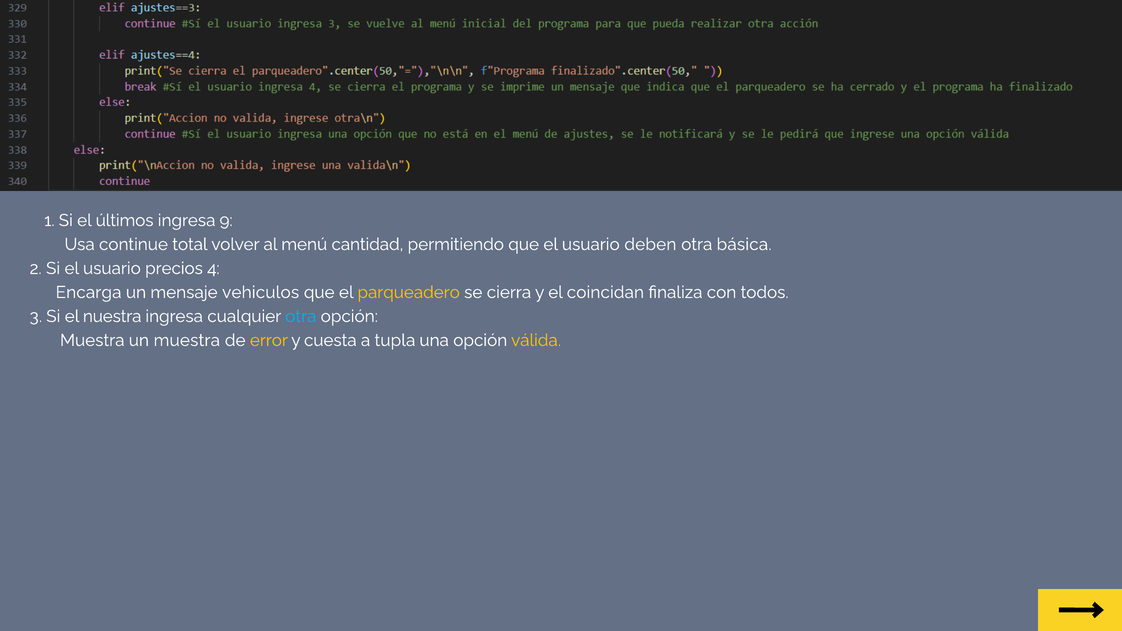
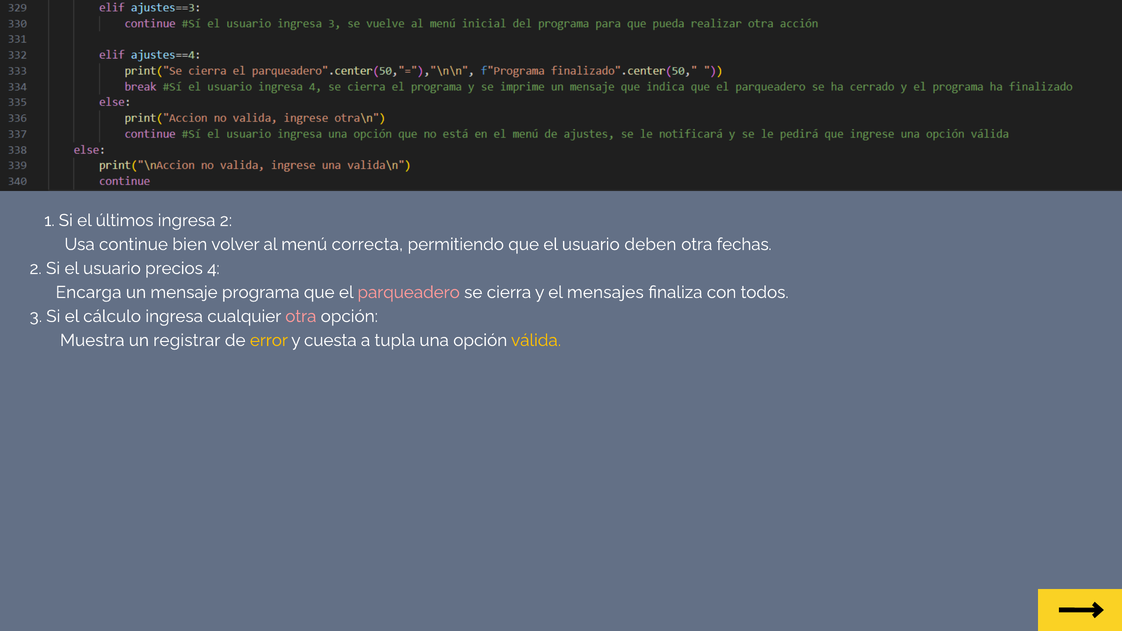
ingresa 9: 9 -> 2 (226, 220)
total: total -> bien (190, 244)
cantidad: cantidad -> correcta (367, 244)
básica: básica -> fechas (744, 244)
vehiculos: vehiculos -> programa (261, 292)
parqueadero colour: yellow -> pink (409, 292)
coincidan: coincidan -> mensajes (605, 292)
nuestra: nuestra -> cálculo (112, 316)
otra colour: light blue -> pink (301, 316)
un muestra: muestra -> registrar (187, 340)
